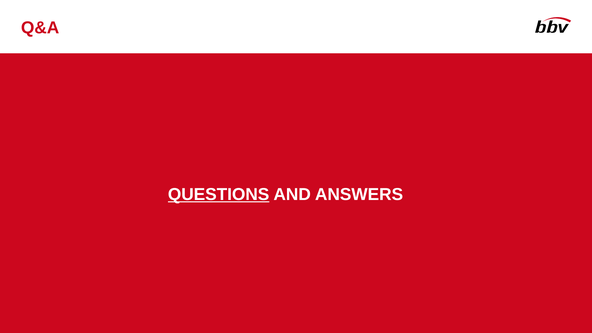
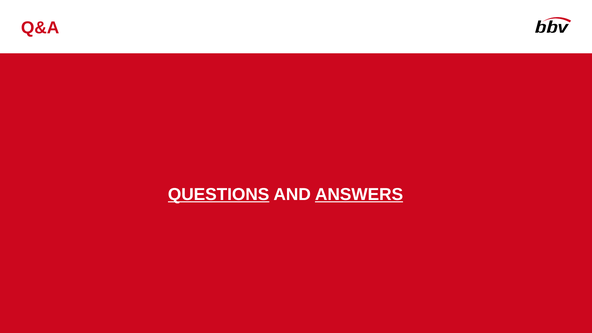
ANSWERS underline: none -> present (359, 194)
